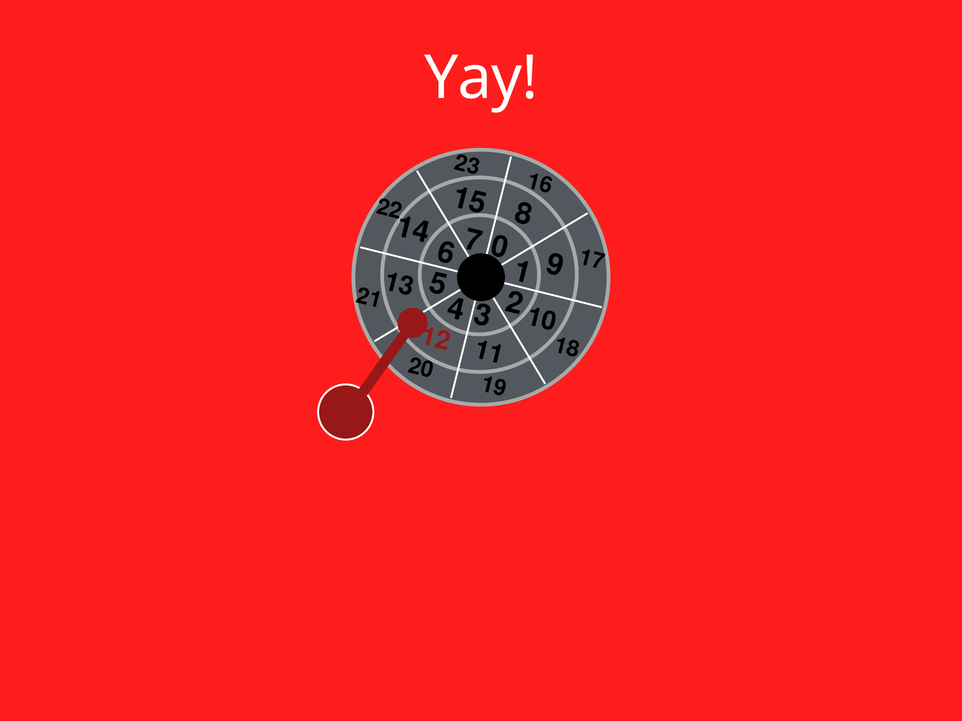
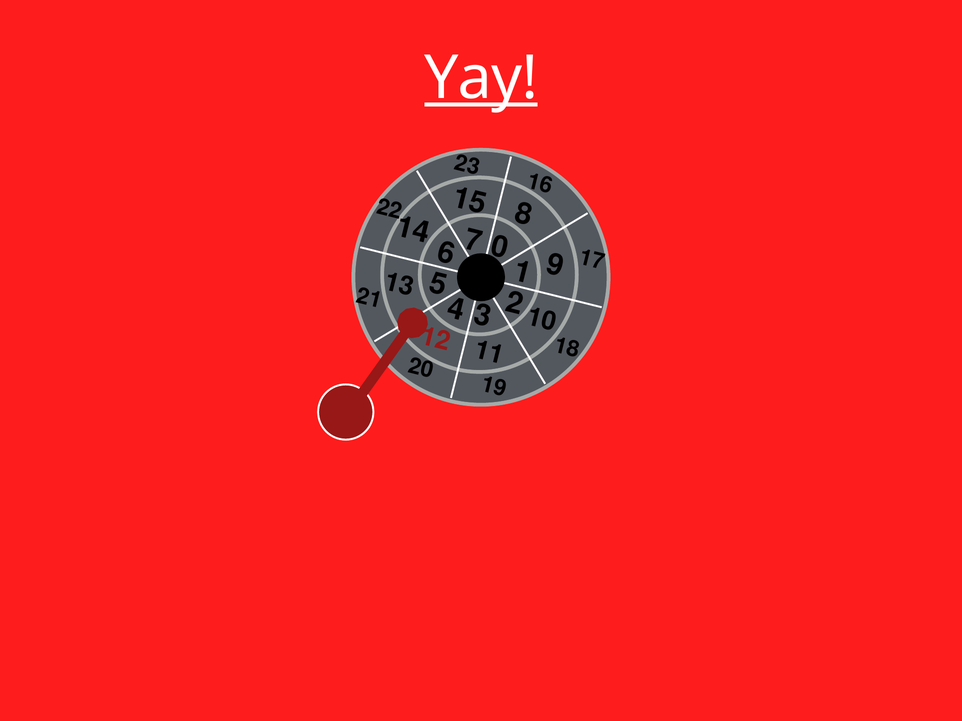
Yay underline: none -> present (481, 78)
